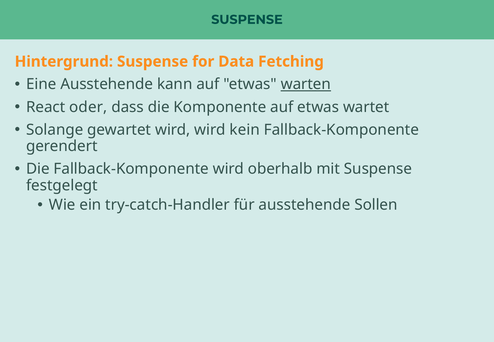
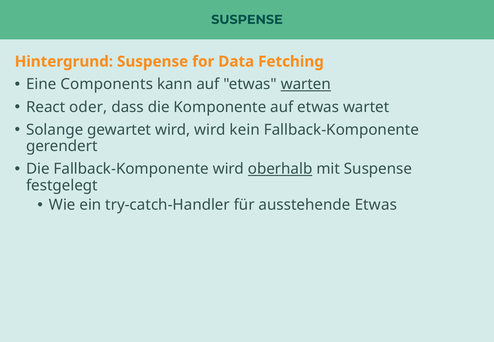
Eine Ausstehende: Ausstehende -> Components (107, 84)
oberhalb underline: none -> present (280, 169)
ausstehende Sollen: Sollen -> Etwas (376, 205)
